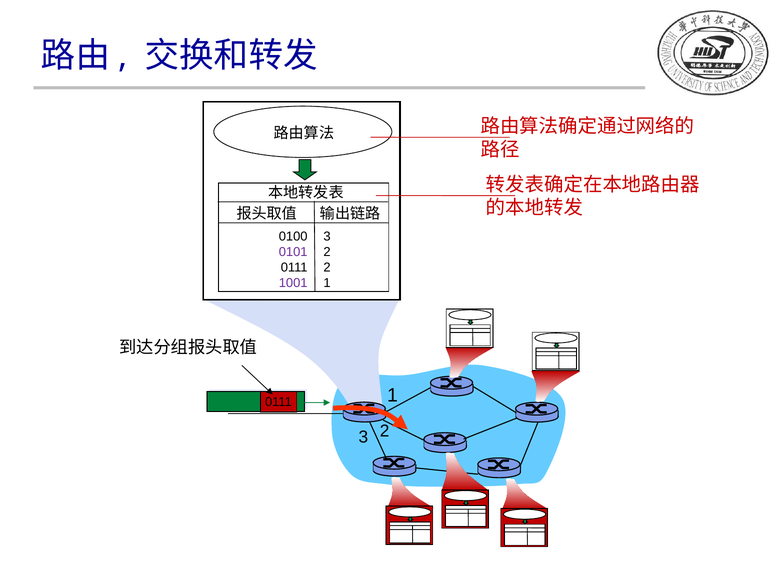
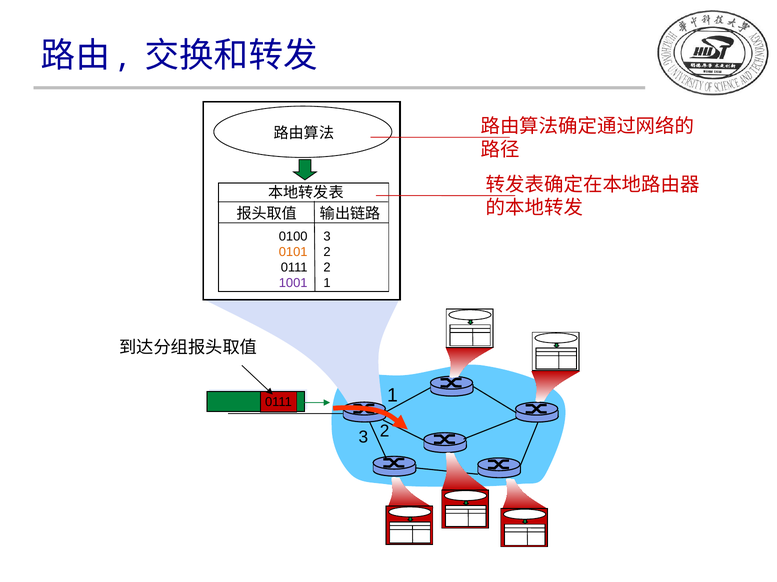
0101 colour: purple -> orange (293, 252)
